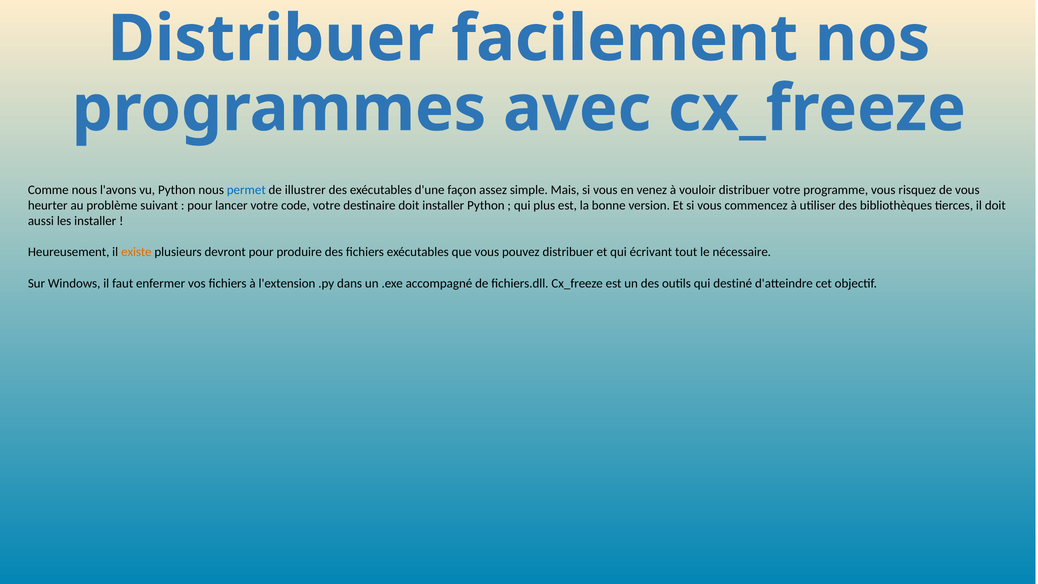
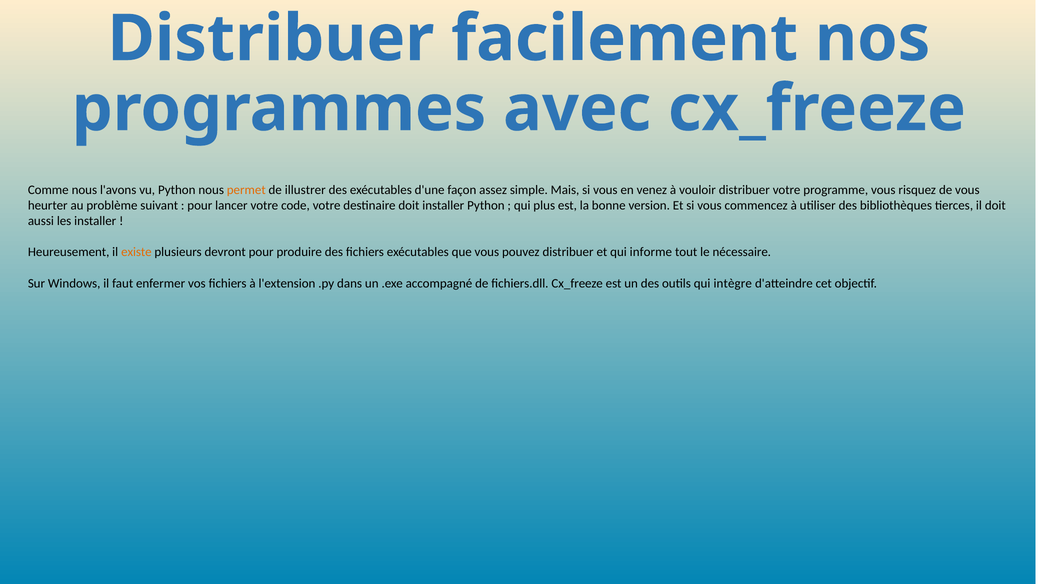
permet colour: blue -> orange (246, 190)
écrivant: écrivant -> informe (651, 252)
destiné: destiné -> intègre (733, 283)
